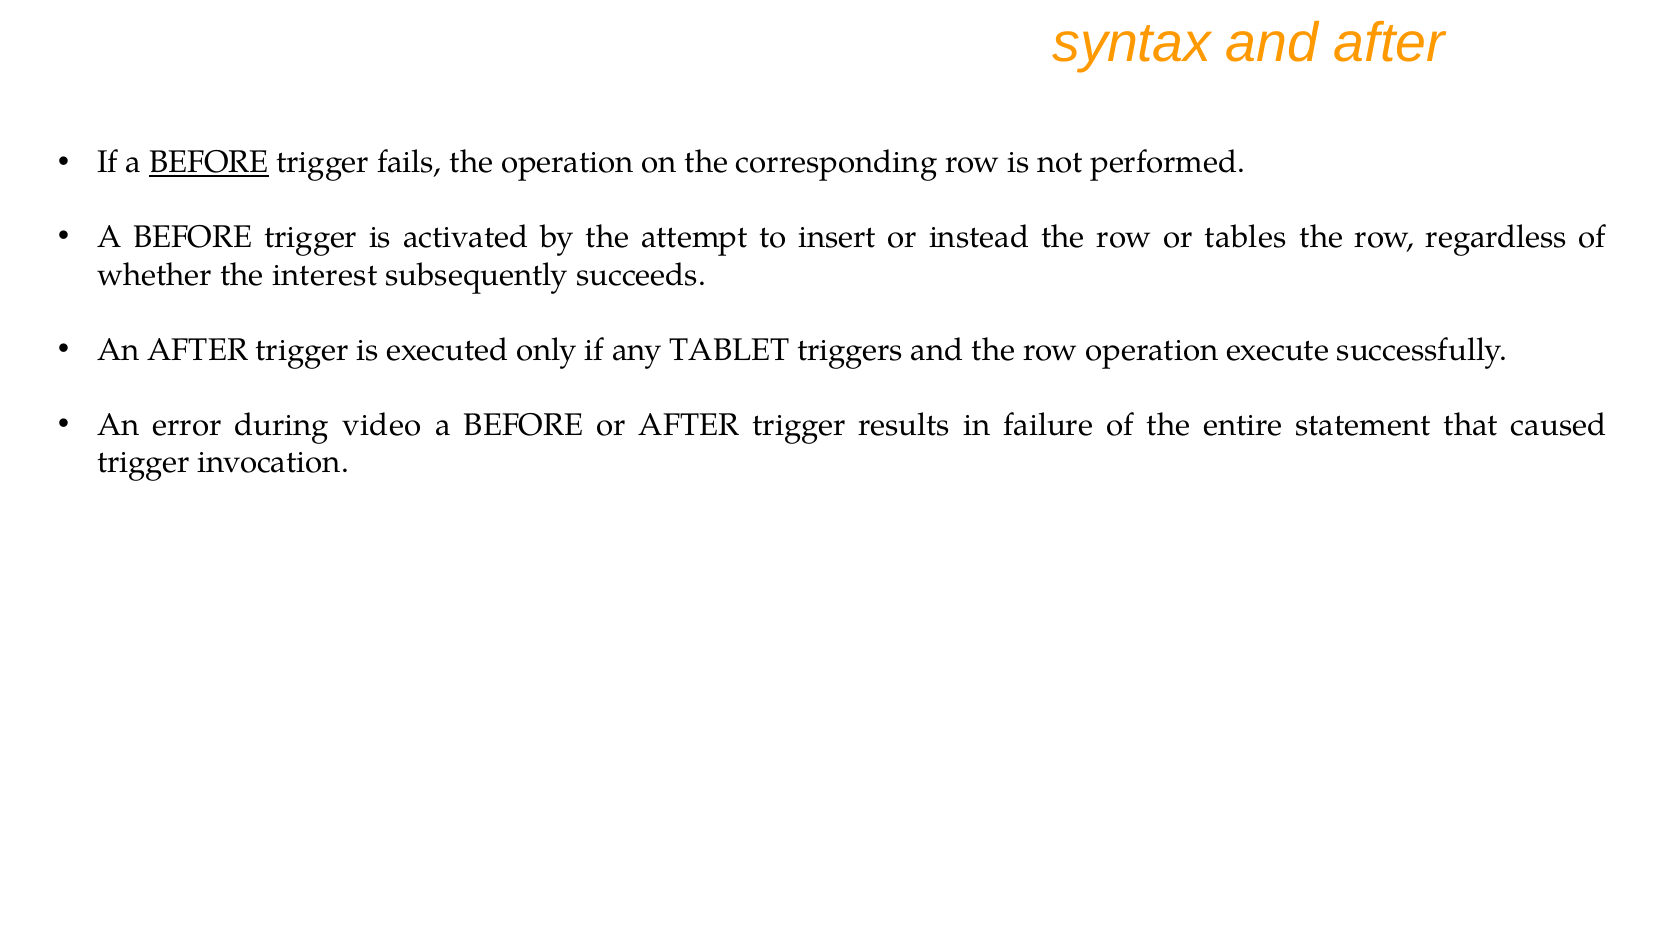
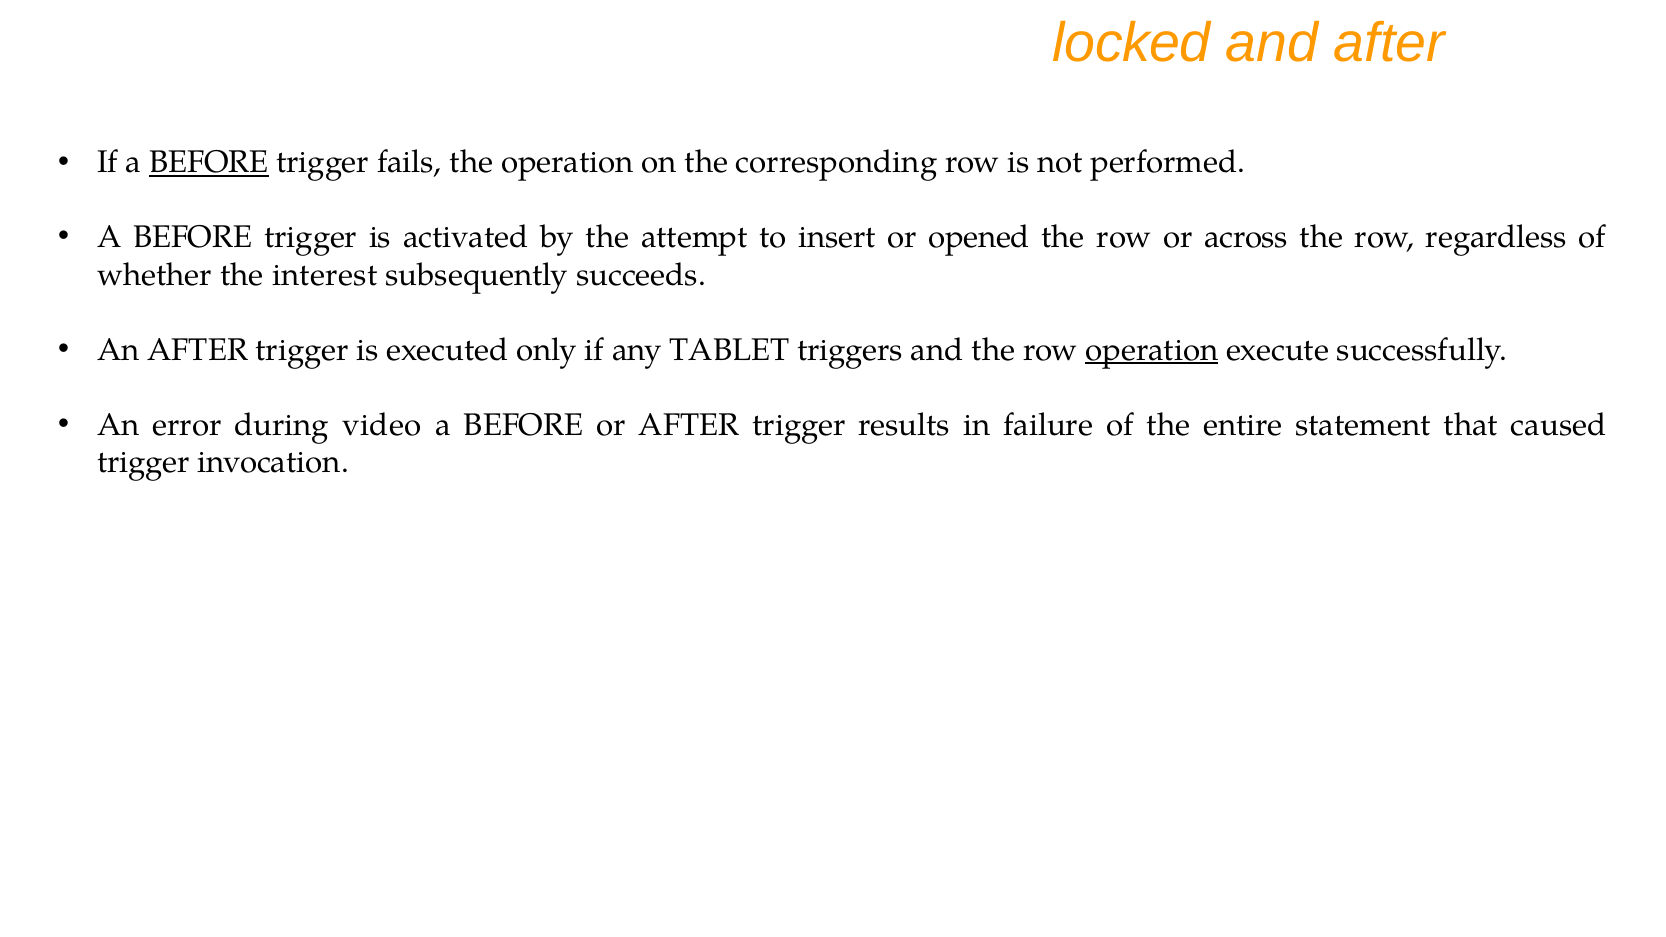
syntax: syntax -> locked (1132, 43)
instead: instead -> opened (979, 237)
tables: tables -> across (1246, 237)
operation underline: none -> present (1152, 350)
